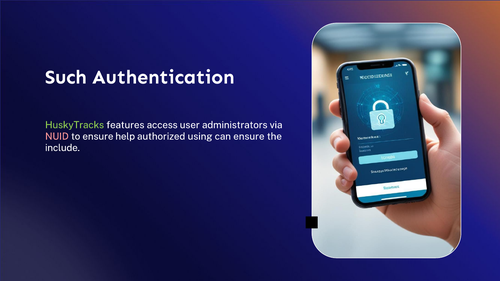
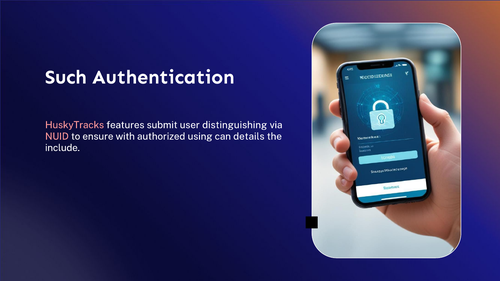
HuskyTracks colour: light green -> pink (75, 125)
access: access -> submit (162, 125)
administrators: administrators -> distinguishing (235, 125)
help: help -> with (125, 137)
can ensure: ensure -> details (249, 137)
